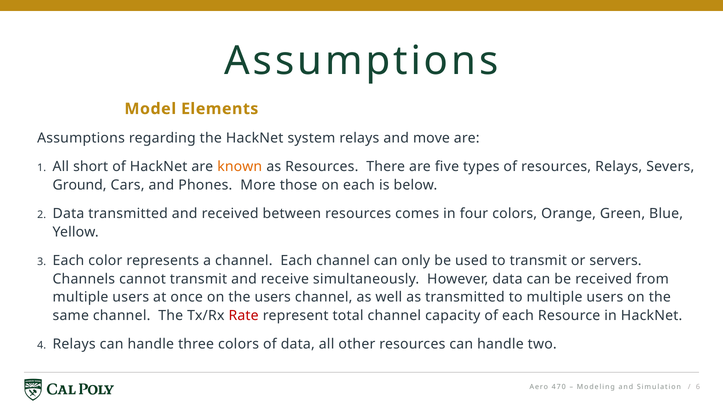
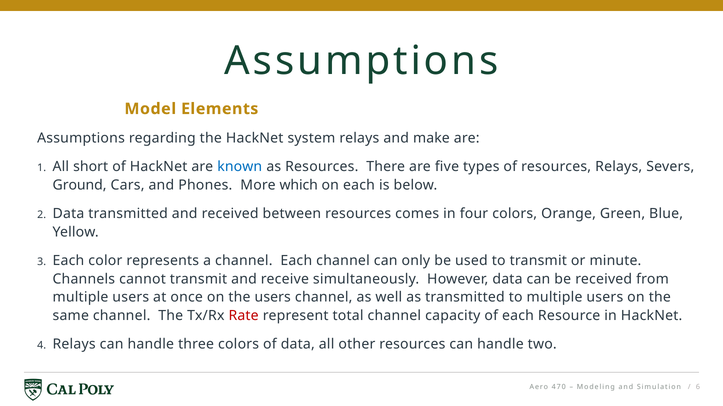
move: move -> make (431, 138)
known colour: orange -> blue (240, 167)
those: those -> which (299, 185)
servers: servers -> minute (615, 261)
